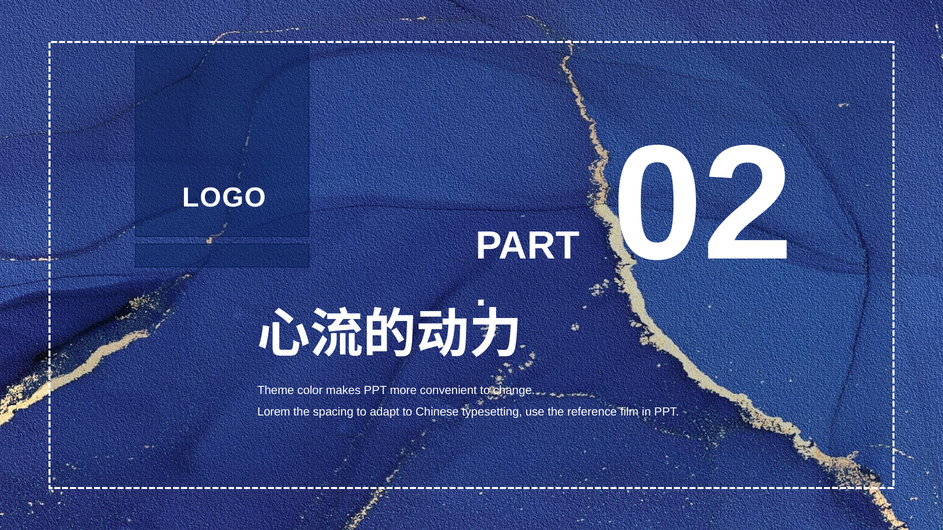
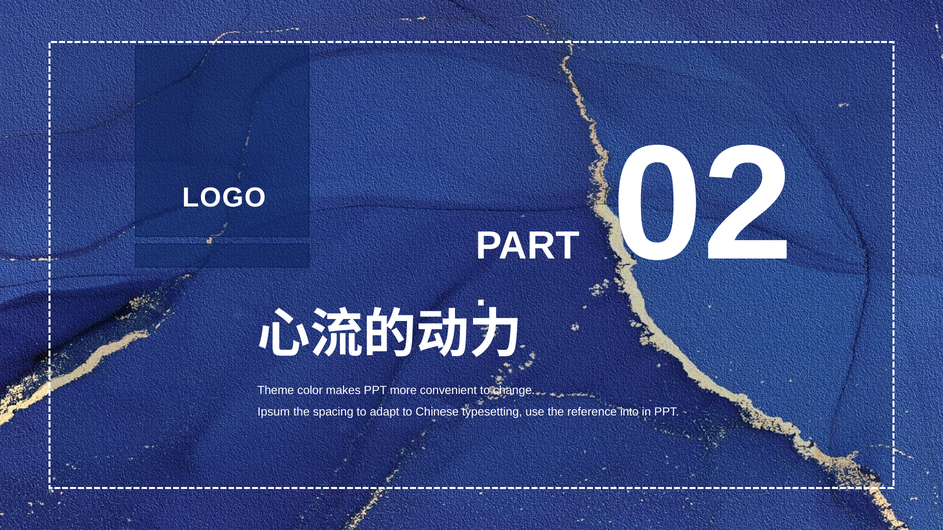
Lorem: Lorem -> Ipsum (274, 412)
film: film -> into (629, 412)
